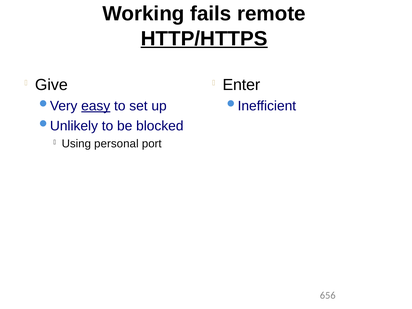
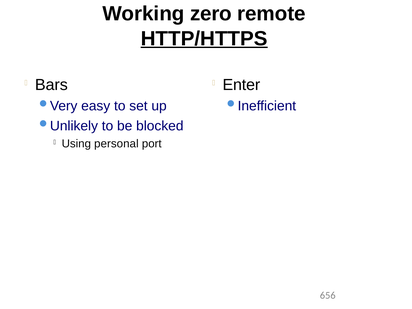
fails: fails -> zero (211, 14)
Give: Give -> Bars (51, 85)
easy underline: present -> none (96, 106)
